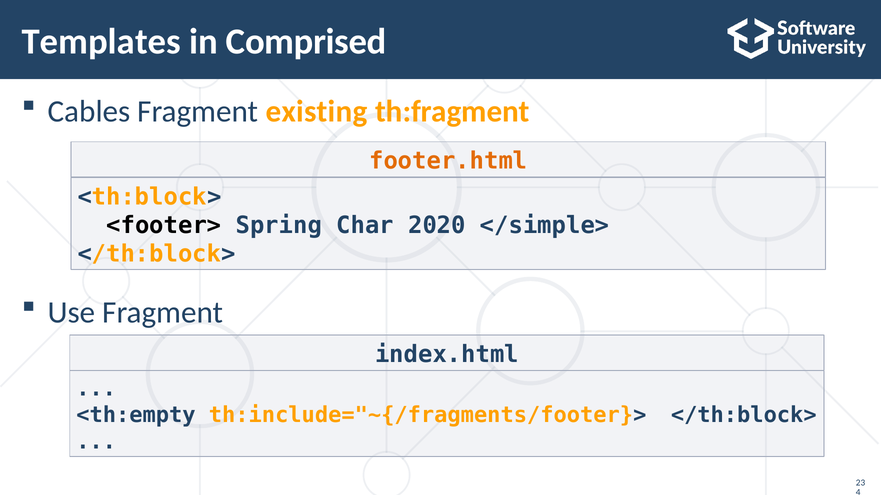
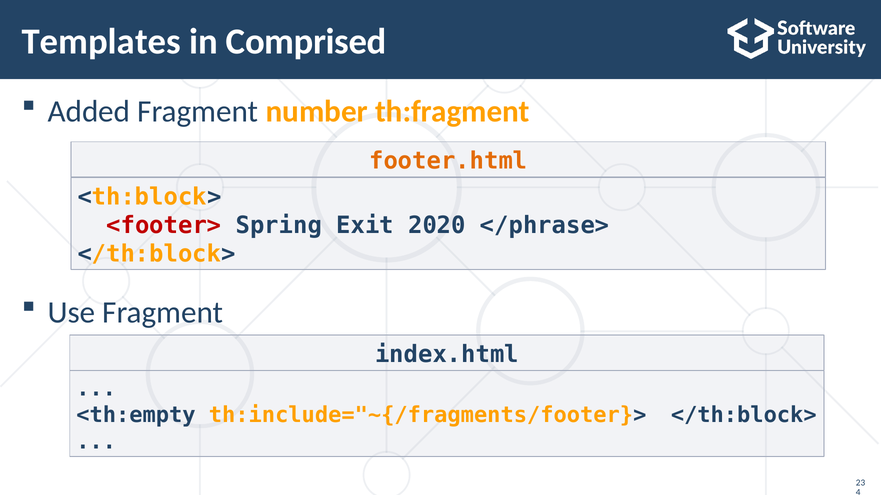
Cables: Cables -> Added (89, 112)
existing: existing -> number (317, 112)
<footer> colour: black -> red (164, 225)
Char: Char -> Exit (365, 225)
</simple>: </simple> -> </phrase> (545, 225)
